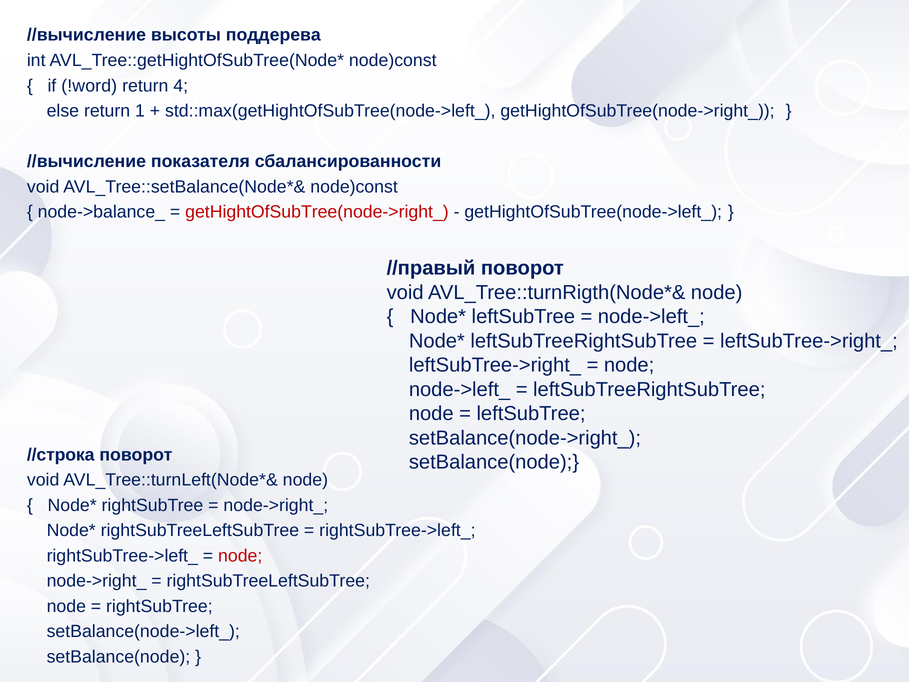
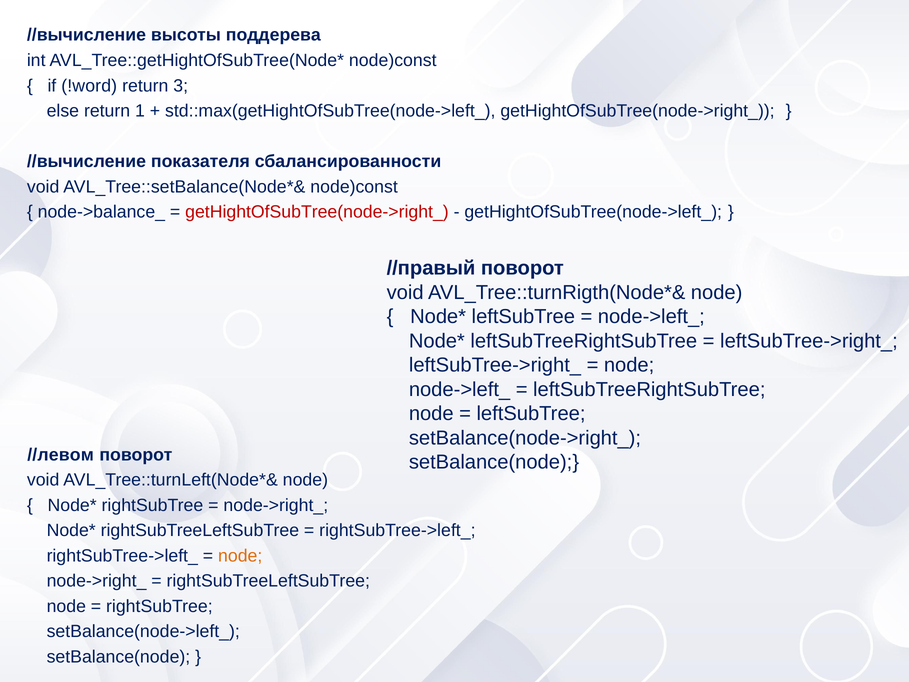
4: 4 -> 3 (181, 86)
//строка: //строка -> //левом (61, 454)
node colour: red -> orange (240, 556)
